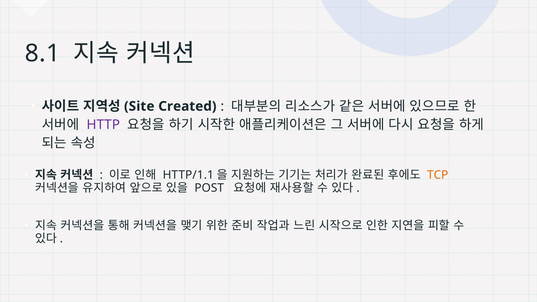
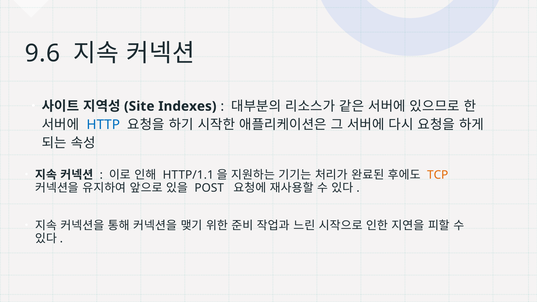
8.1: 8.1 -> 9.6 (43, 53)
Created: Created -> Indexes (187, 106)
HTTP colour: purple -> blue (103, 125)
